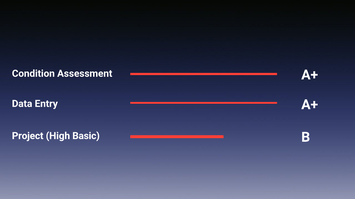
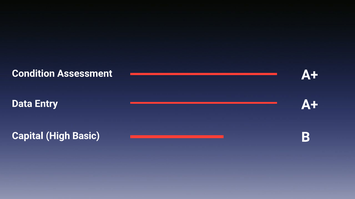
Project: Project -> Capital (28, 136)
